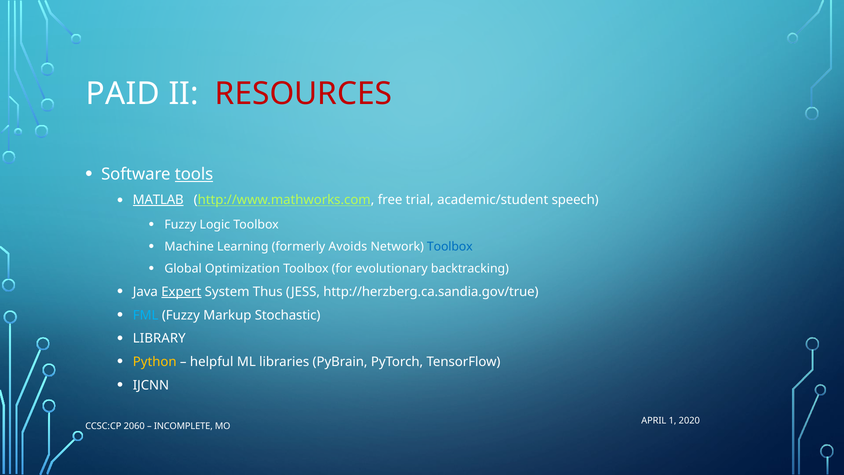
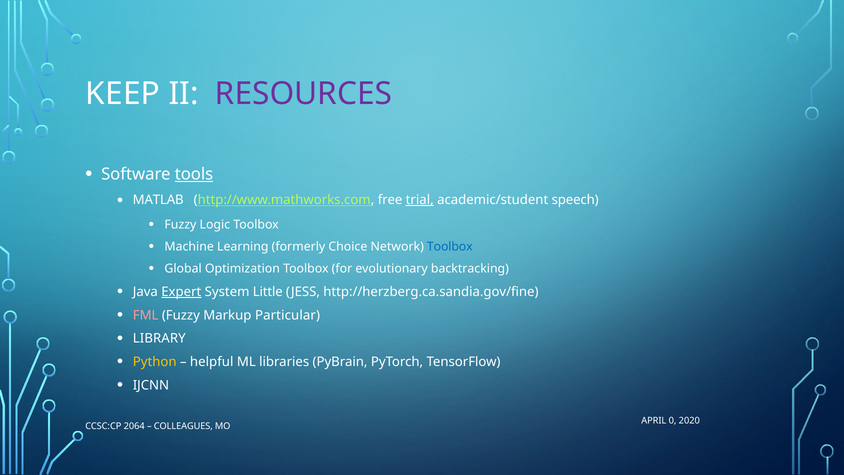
PAID: PAID -> KEEP (123, 94)
RESOURCES colour: red -> purple (303, 94)
MATLAB underline: present -> none (158, 200)
trial underline: none -> present (420, 200)
Avoids: Avoids -> Choice (348, 247)
Thus: Thus -> Little (268, 292)
http://herzberg.ca.sandia.gov/true: http://herzberg.ca.sandia.gov/true -> http://herzberg.ca.sandia.gov/fine (431, 292)
FML colour: light blue -> pink (146, 315)
Stochastic: Stochastic -> Particular (288, 315)
1: 1 -> 0 (673, 421)
2060: 2060 -> 2064 (134, 426)
INCOMPLETE: INCOMPLETE -> COLLEAGUES (183, 426)
